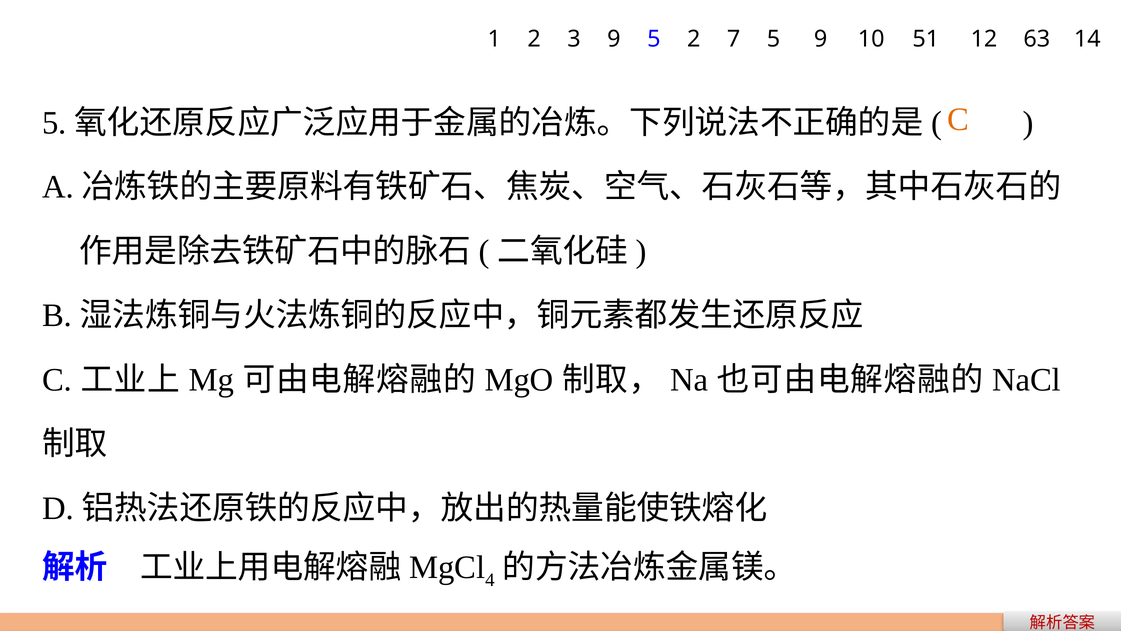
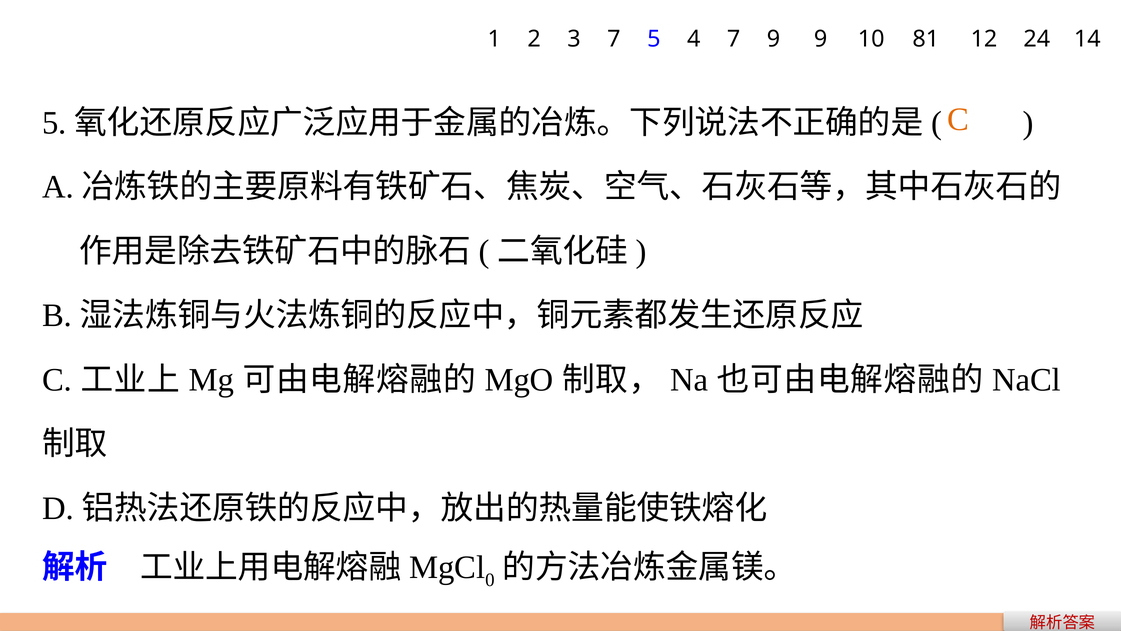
3 9: 9 -> 7 (614, 39)
5 2: 2 -> 4 (694, 39)
7 5: 5 -> 9 (774, 39)
51: 51 -> 81 (926, 39)
63: 63 -> 24 (1037, 39)
4: 4 -> 0 (490, 580)
